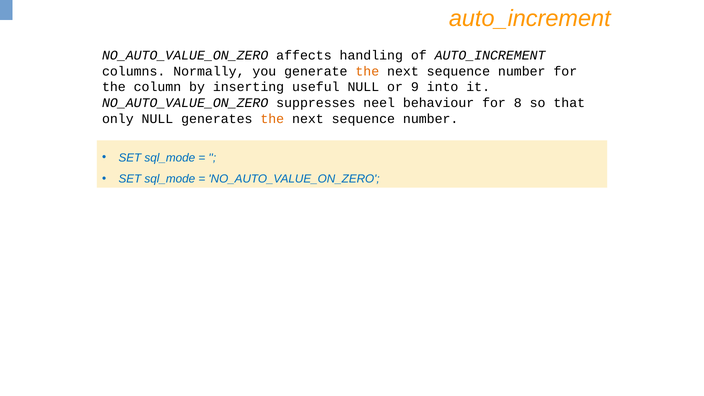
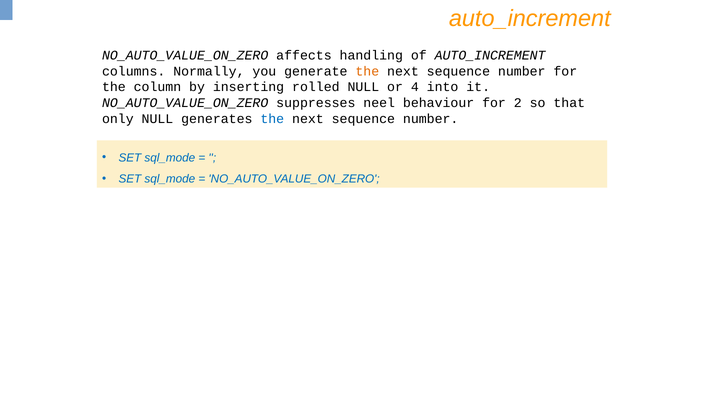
useful: useful -> rolled (316, 87)
9: 9 -> 4 (415, 87)
8: 8 -> 2 (518, 103)
the colour: orange -> blue (272, 119)
